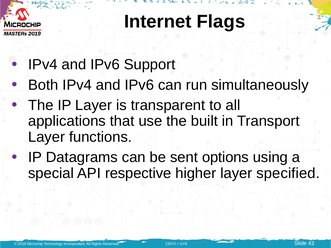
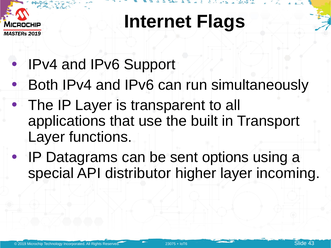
respective: respective -> distributor (138, 173)
specified: specified -> incoming (288, 173)
